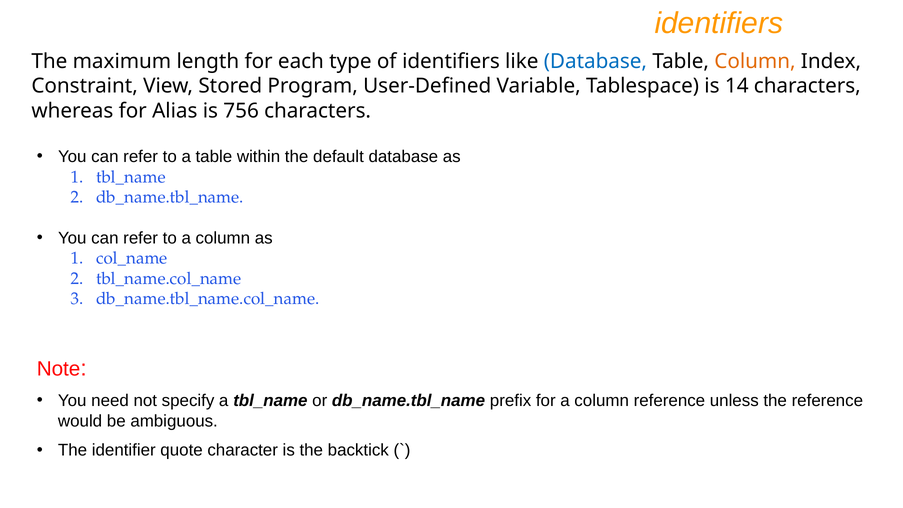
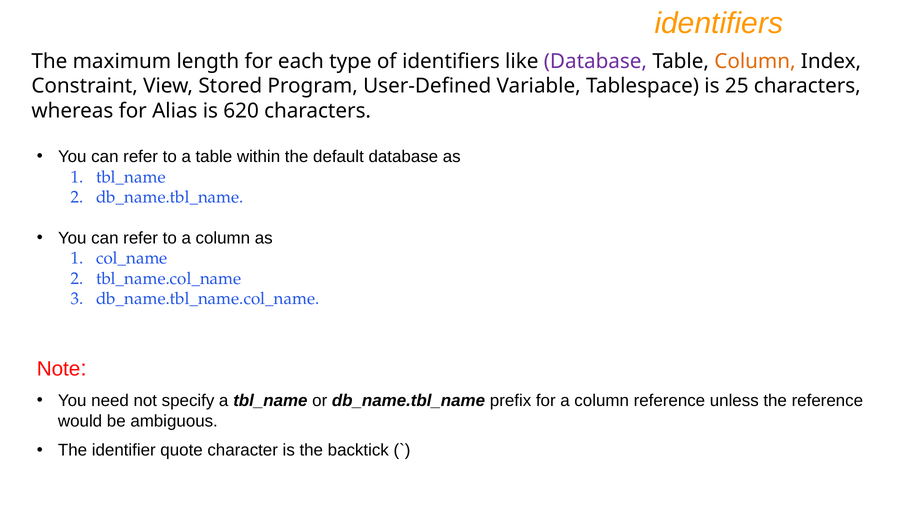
Database colour: blue -> purple (595, 61)
14: 14 -> 25 (737, 86)
756: 756 -> 620 (241, 111)
